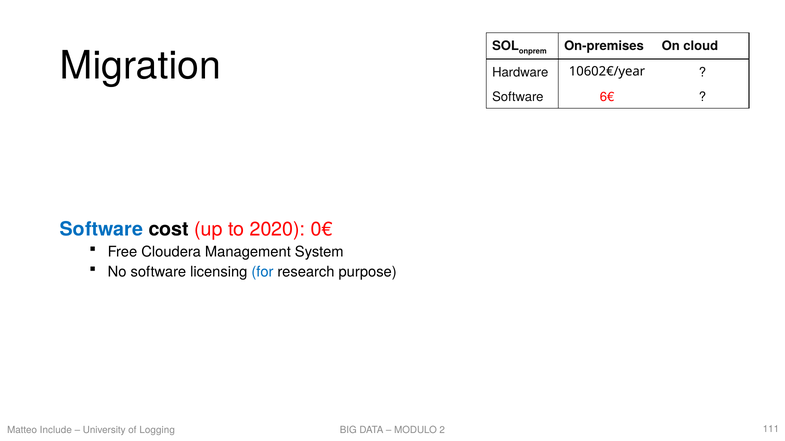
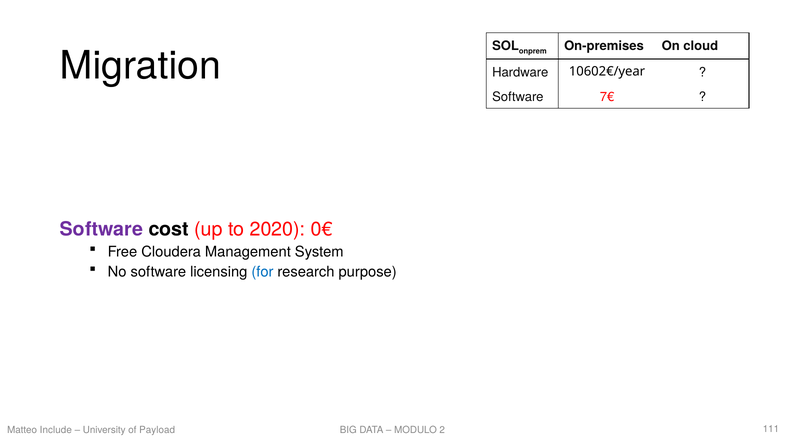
6€: 6€ -> 7€ (607, 97)
Software colour: blue -> purple (101, 229)
Logging: Logging -> Payload (157, 430)
